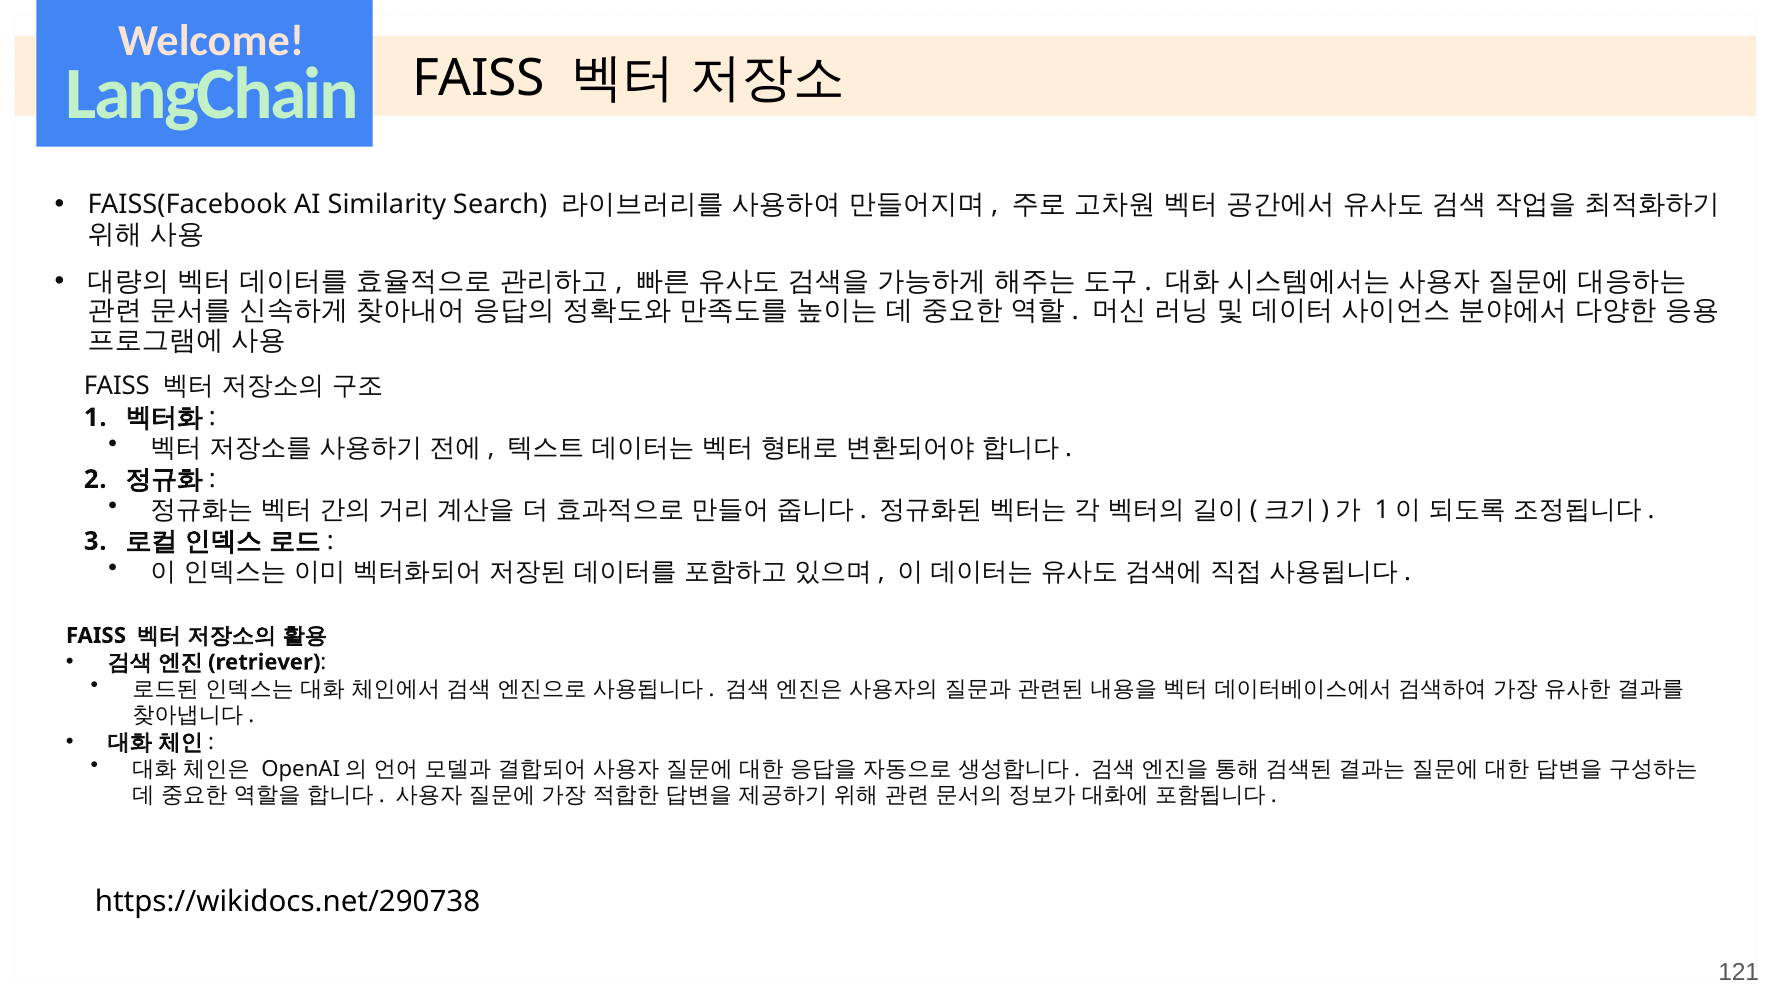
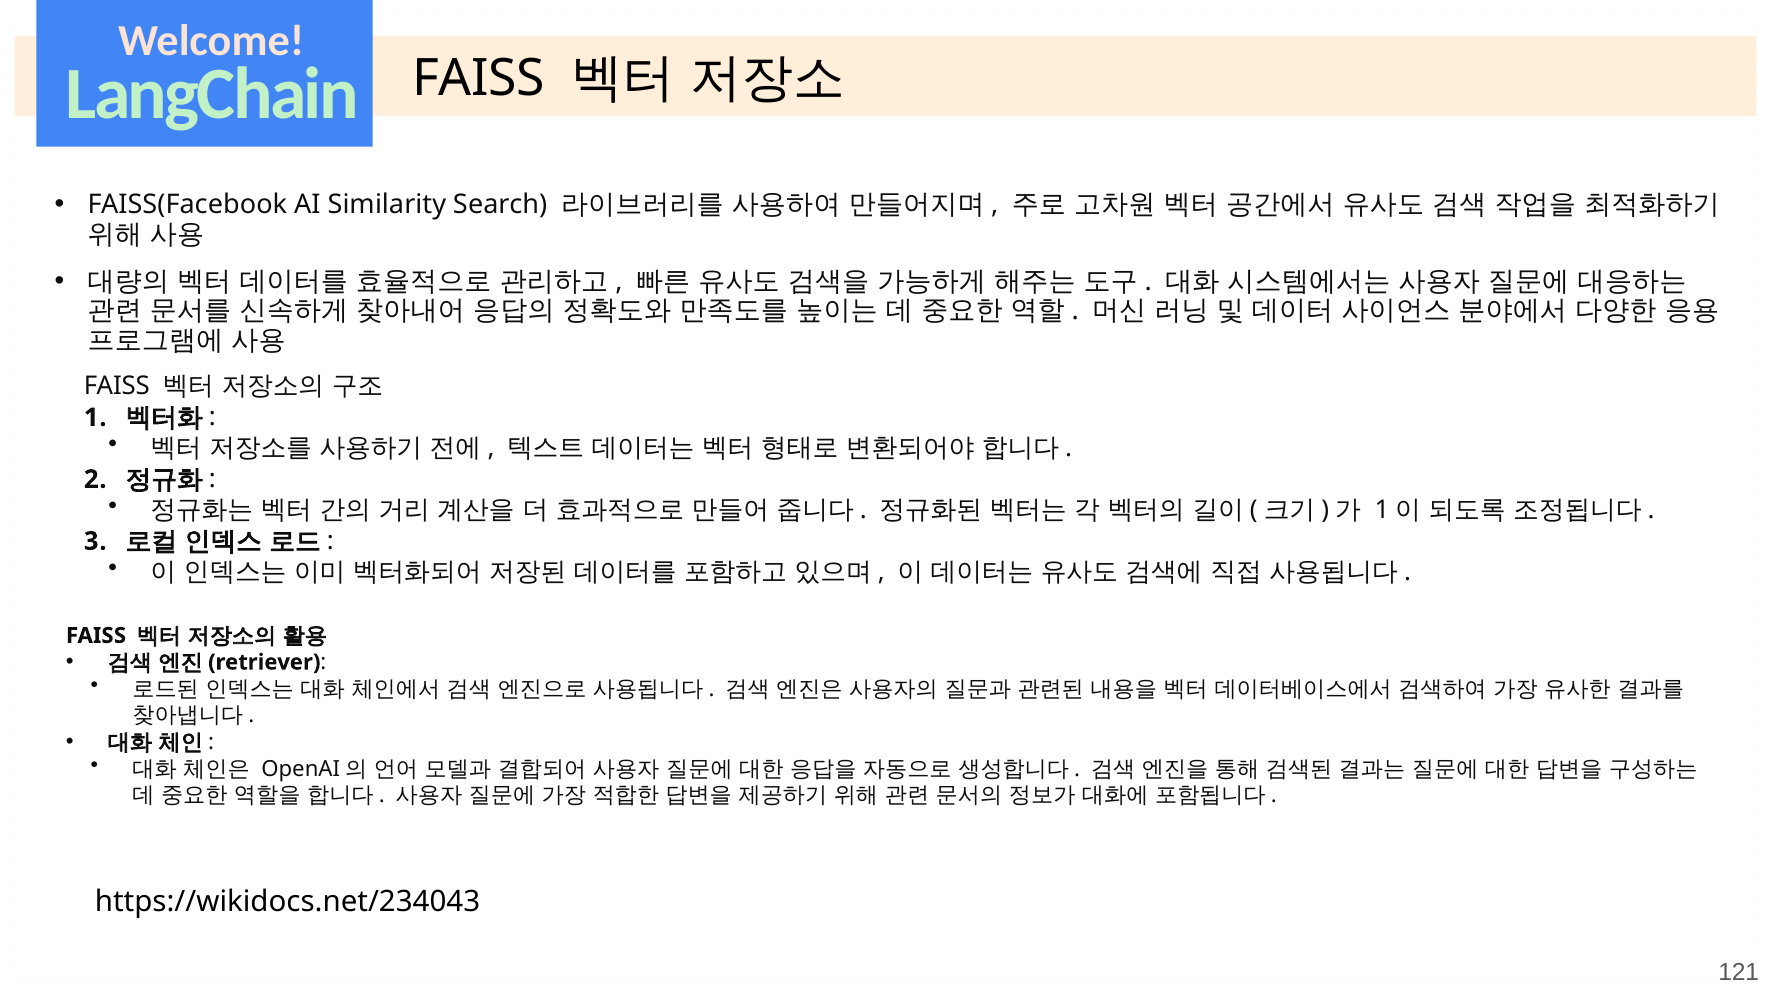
https://wikidocs.net/290738: https://wikidocs.net/290738 -> https://wikidocs.net/234043 (287, 902)
